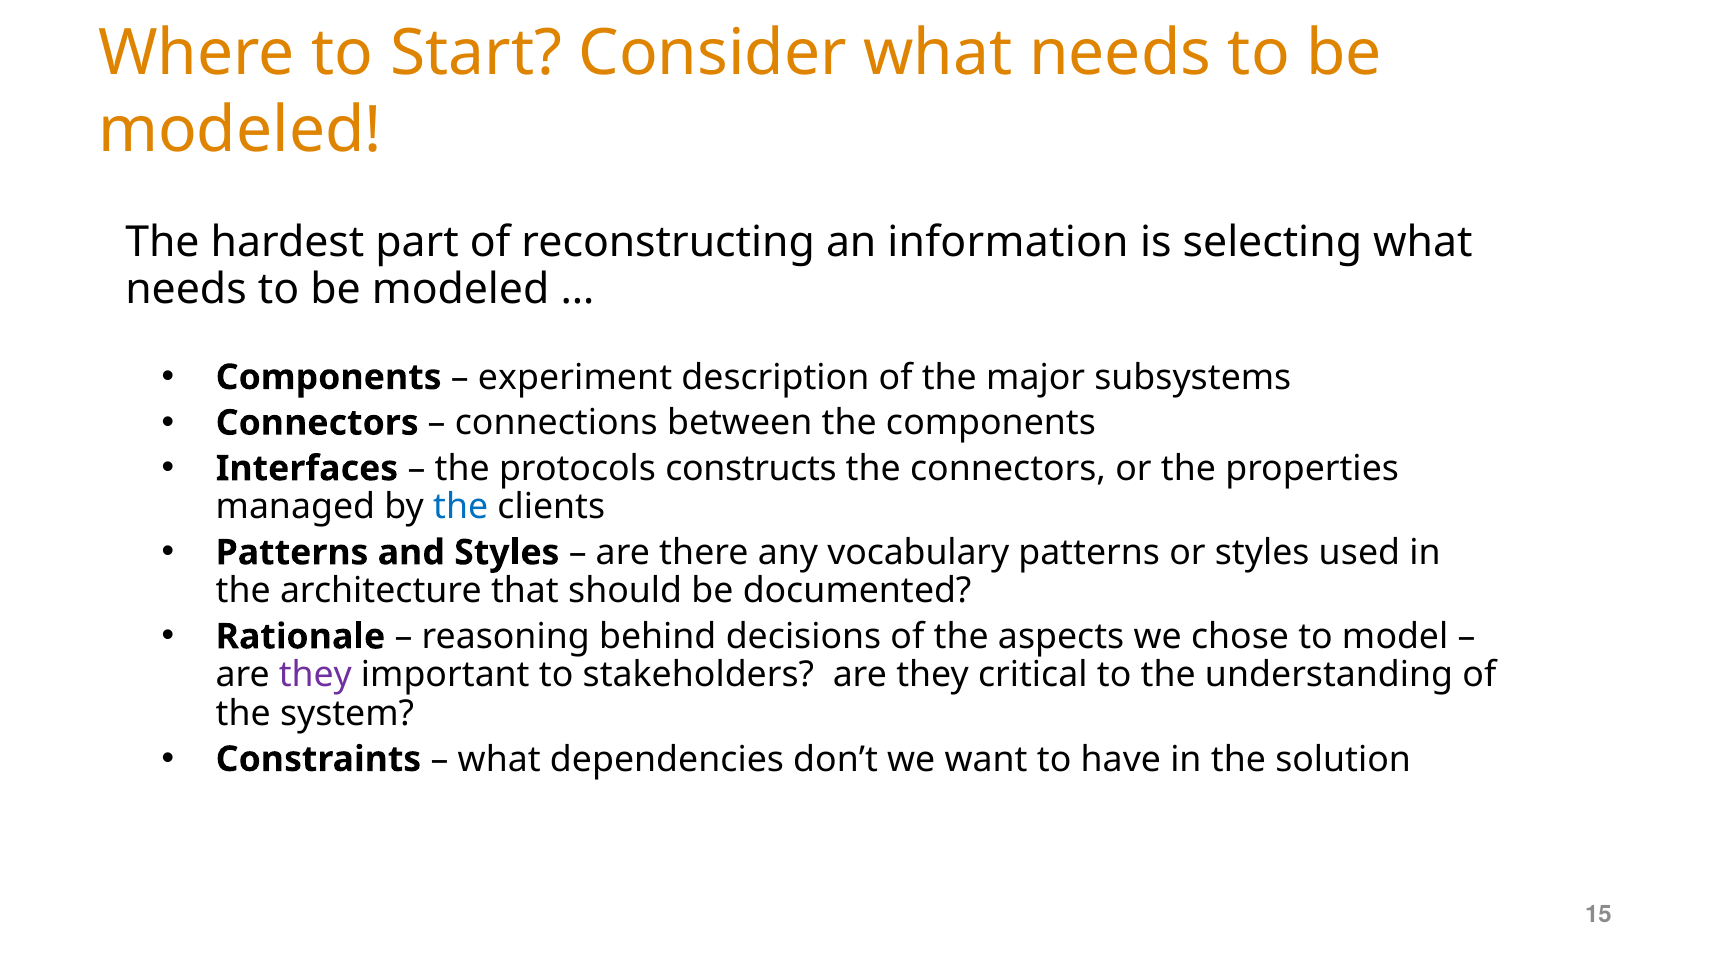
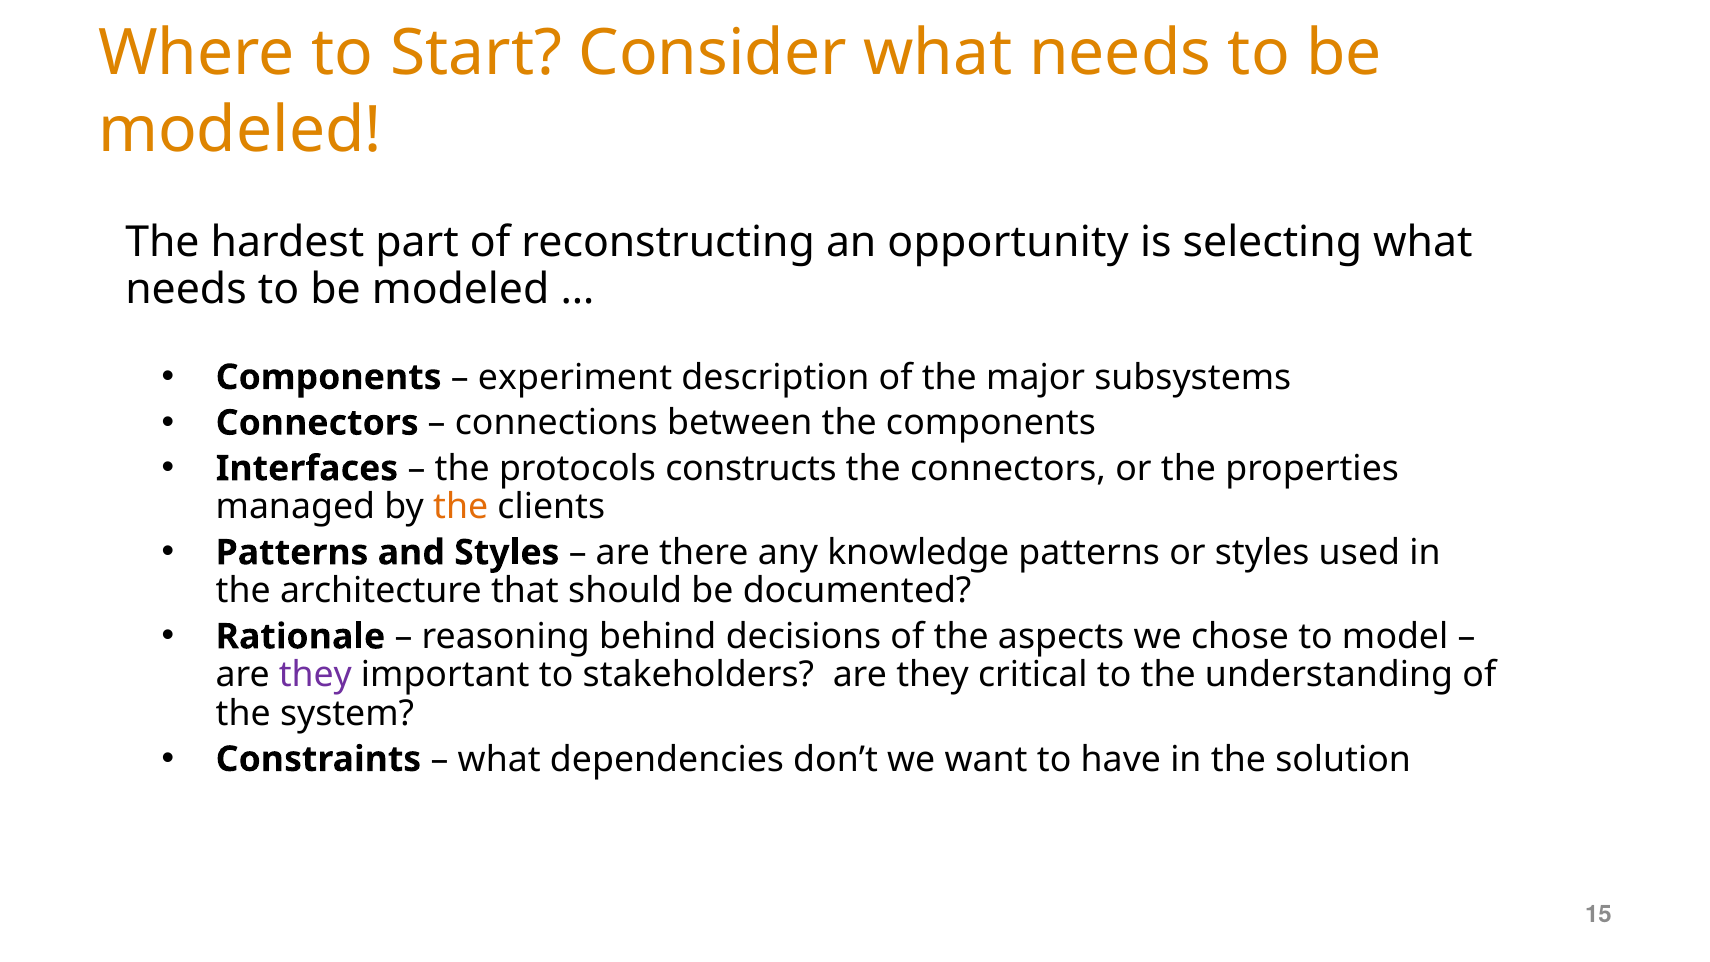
information: information -> opportunity (1008, 243)
the colour: blue -> orange (461, 507)
vocabulary: vocabulary -> knowledge (918, 553)
